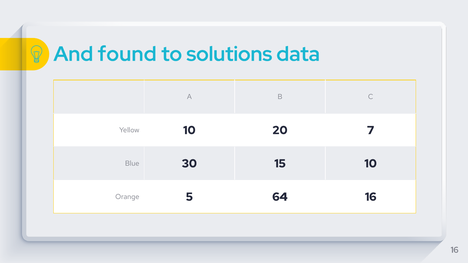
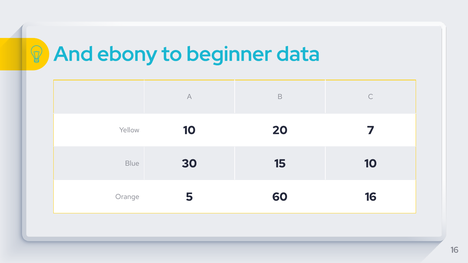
found: found -> ebony (127, 54)
solutions: solutions -> beginner (229, 54)
64: 64 -> 60 (280, 197)
